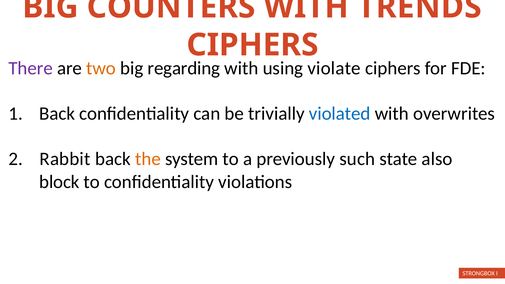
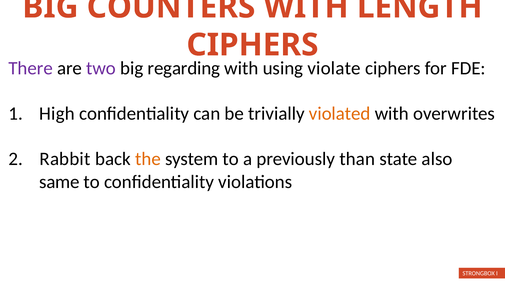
TRENDS: TRENDS -> LENGTH (420, 7)
two colour: orange -> purple (101, 68)
Back: Back -> High (57, 114)
violated colour: blue -> orange (340, 114)
such: such -> than (357, 159)
block: block -> same (59, 182)
